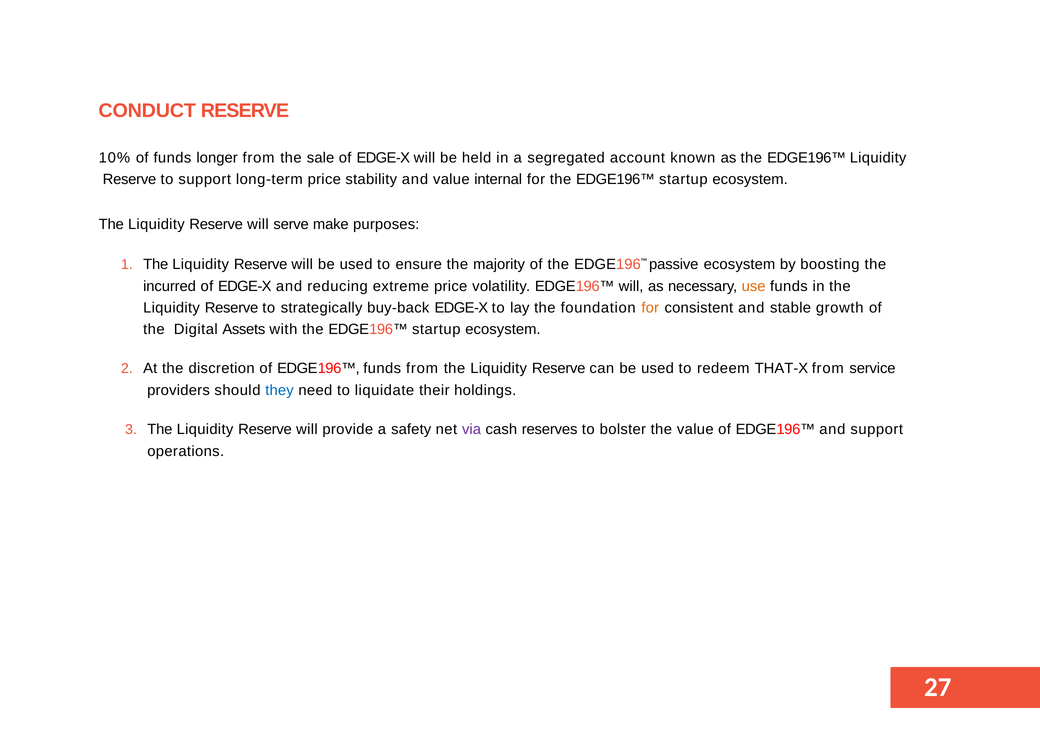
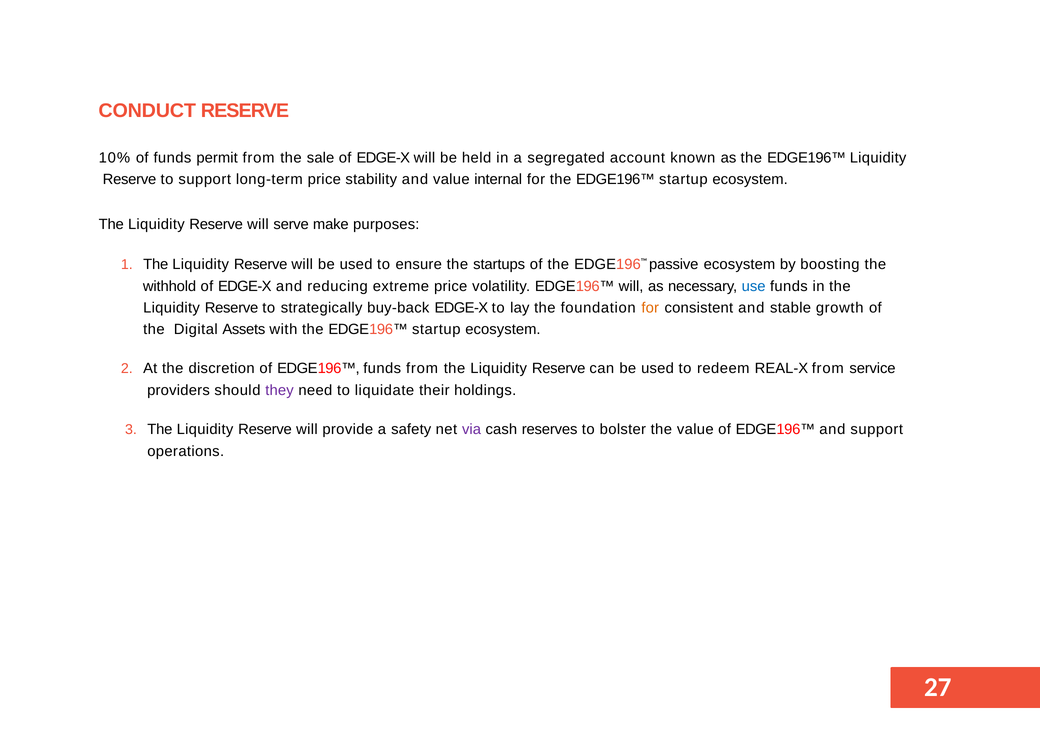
longer: longer -> permit (217, 158)
majority: majority -> startups (499, 264)
incurred: incurred -> withhold (170, 286)
use colour: orange -> blue (754, 286)
THAT-X: THAT-X -> REAL-X (781, 369)
they colour: blue -> purple (280, 390)
